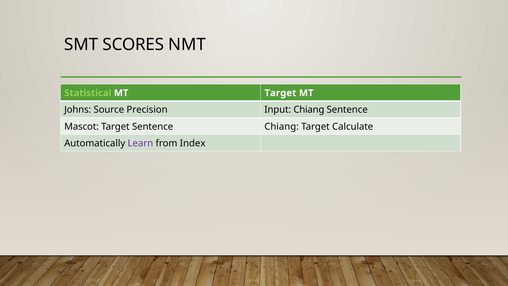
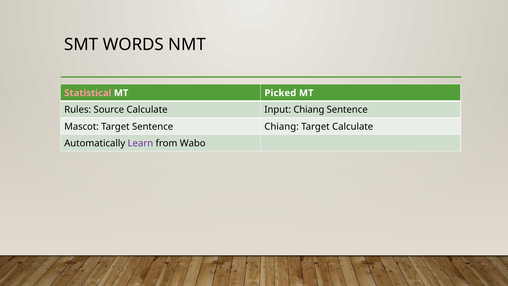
SCORES: SCORES -> WORDS (133, 44)
Statistical colour: light green -> pink (88, 93)
MT Target: Target -> Picked (280, 93)
Johns: Johns -> Rules (78, 110)
Source Precision: Precision -> Calculate (147, 110)
Index: Index -> Wabo (193, 143)
